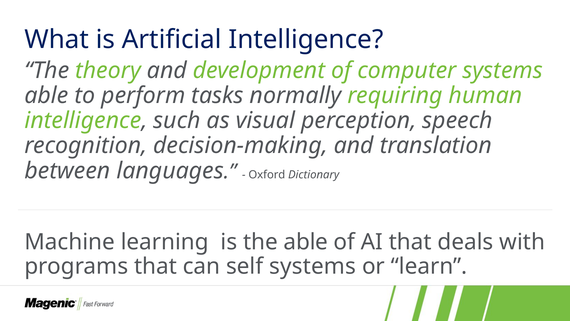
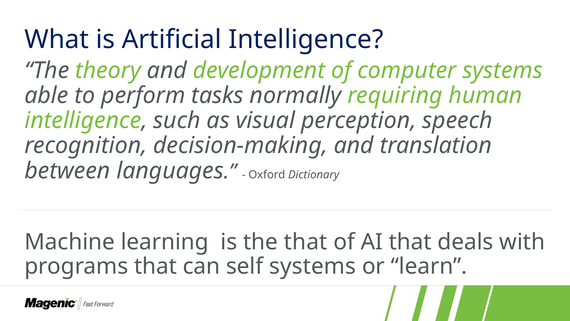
the able: able -> that (306, 242)
